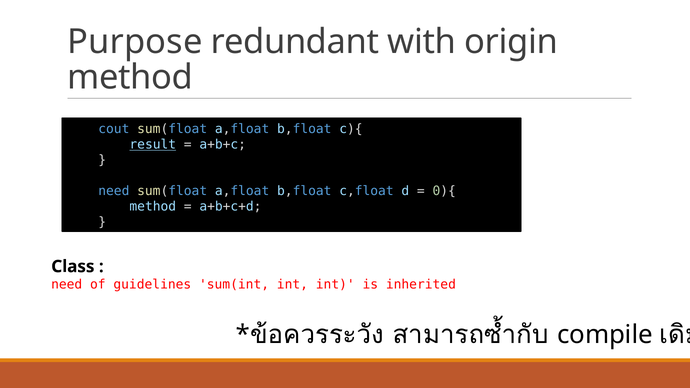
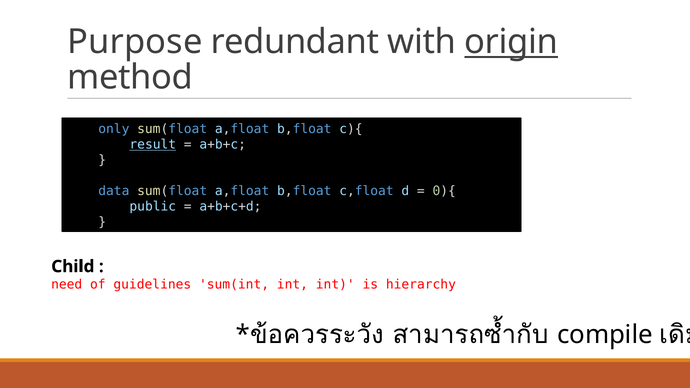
origin underline: none -> present (511, 42)
cout: cout -> only (114, 129)
need: need -> data (114, 191)
method: method -> public (153, 207)
Class: Class -> Child (73, 267)
inherited: inherited -> hierarchy (421, 284)
